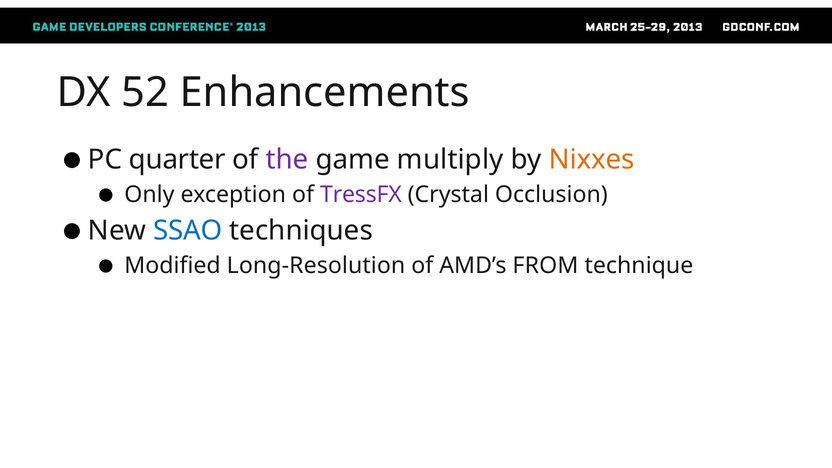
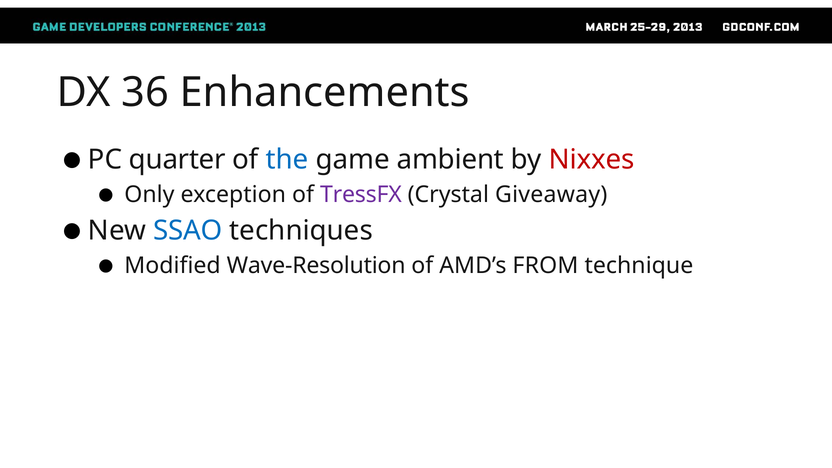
52: 52 -> 36 (145, 93)
the colour: purple -> blue (287, 160)
multiply: multiply -> ambient (450, 160)
Nixxes colour: orange -> red (592, 160)
Occlusion: Occlusion -> Giveaway (551, 194)
Long-Resolution: Long-Resolution -> Wave-Resolution (316, 266)
